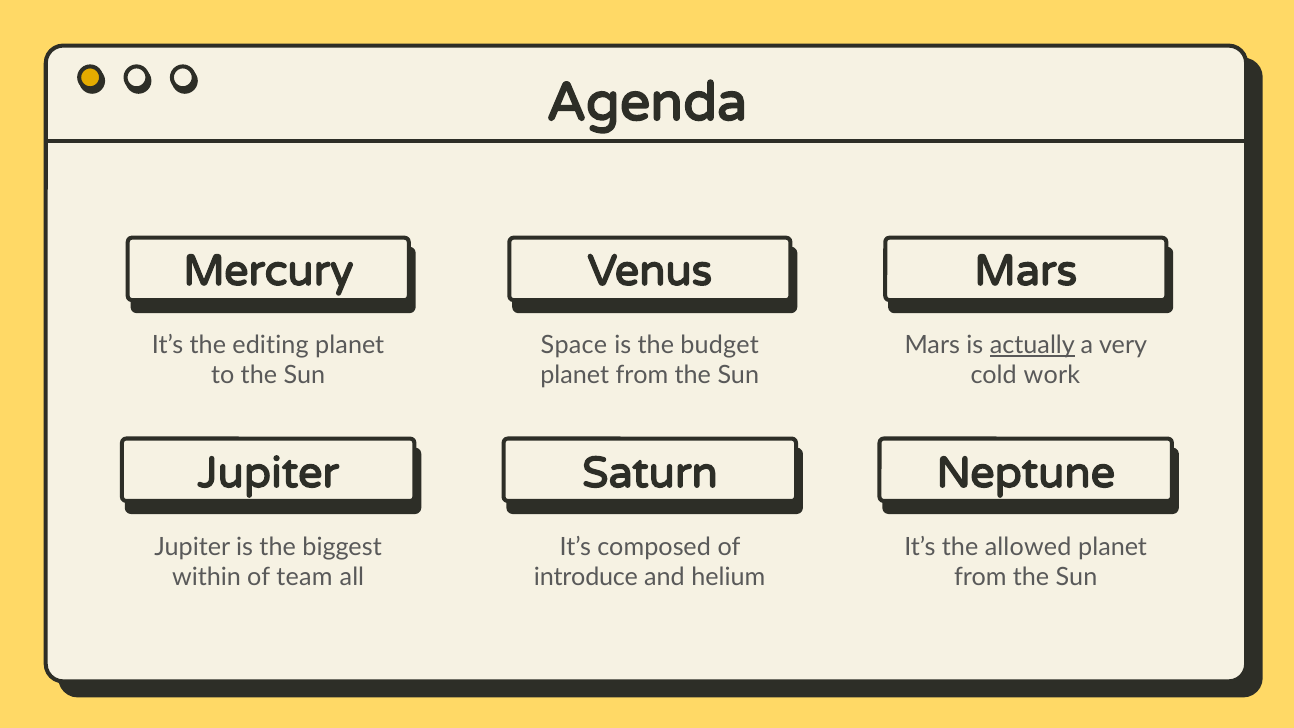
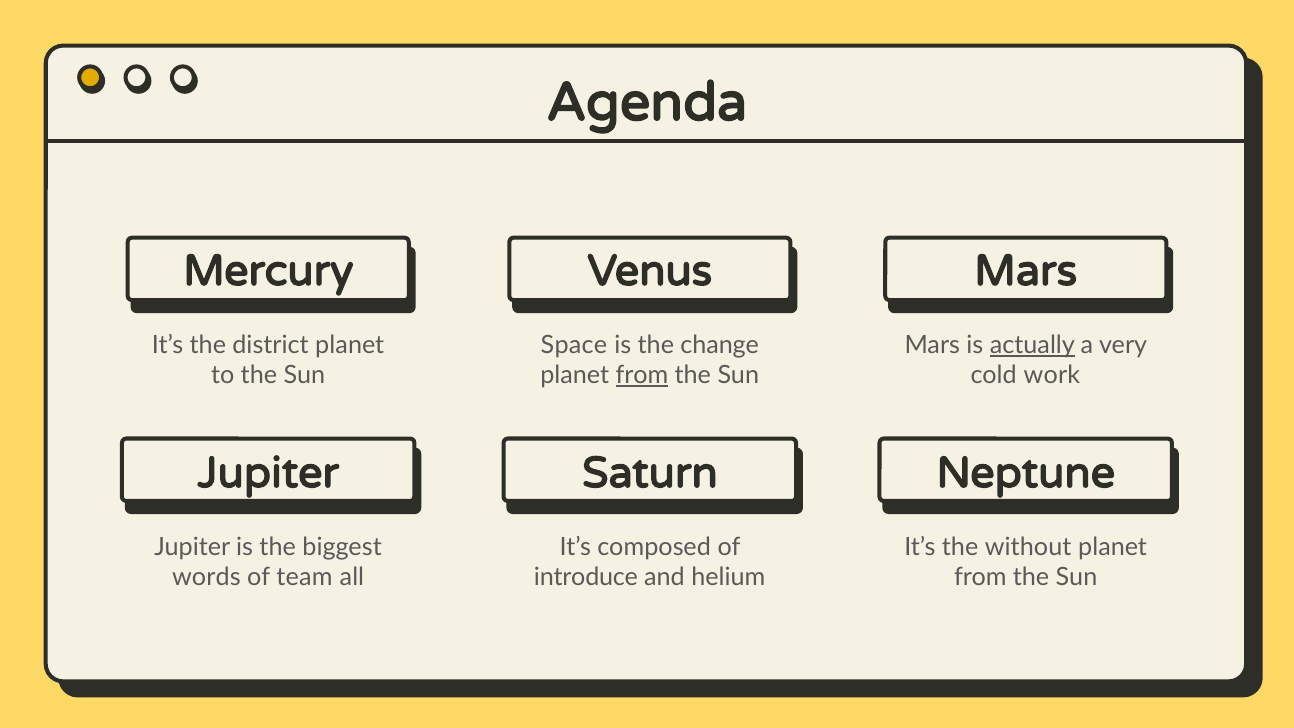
editing: editing -> district (271, 345)
budget: budget -> change (720, 345)
from underline: none -> present (642, 375)
allowed: allowed -> without (1028, 547)
within: within -> words (206, 577)
